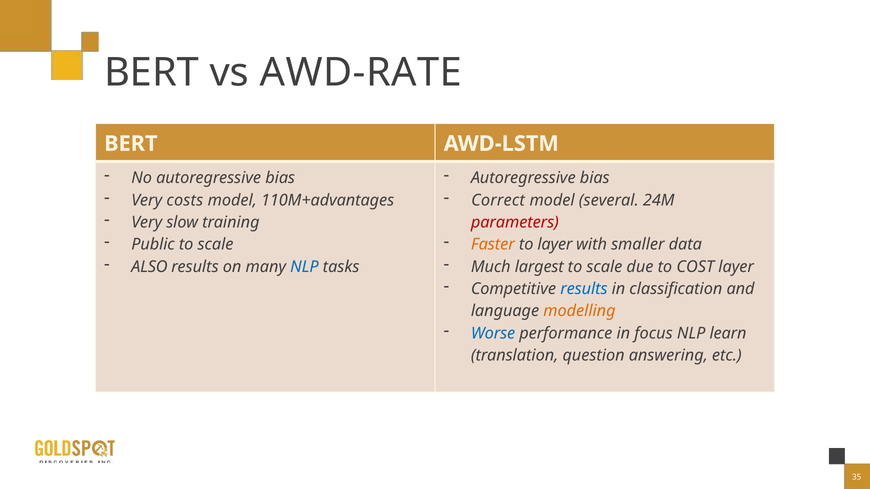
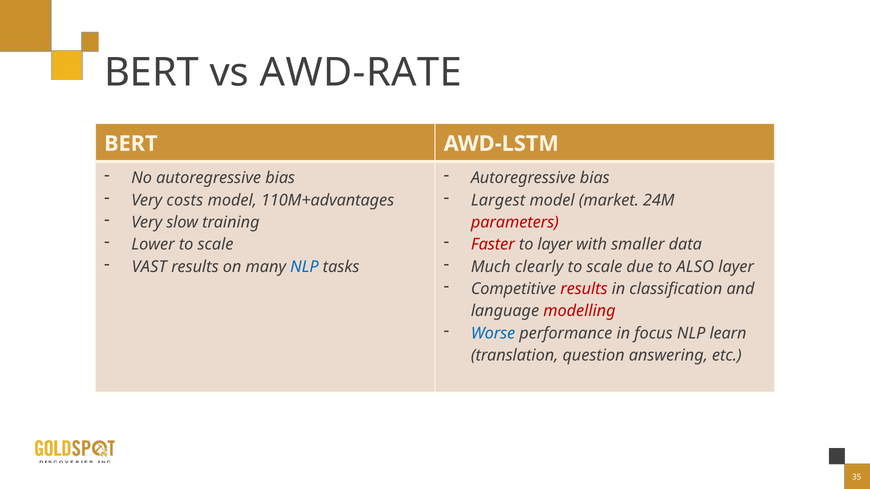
Correct: Correct -> Largest (498, 200)
several: several -> market (609, 200)
Public: Public -> Lower (153, 245)
Faster colour: orange -> red (493, 245)
ALSO: ALSO -> VAST (149, 267)
largest: largest -> clearly (539, 267)
COST: COST -> ALSO (695, 267)
results colour: blue -> red (584, 289)
modelling colour: orange -> red (579, 311)
